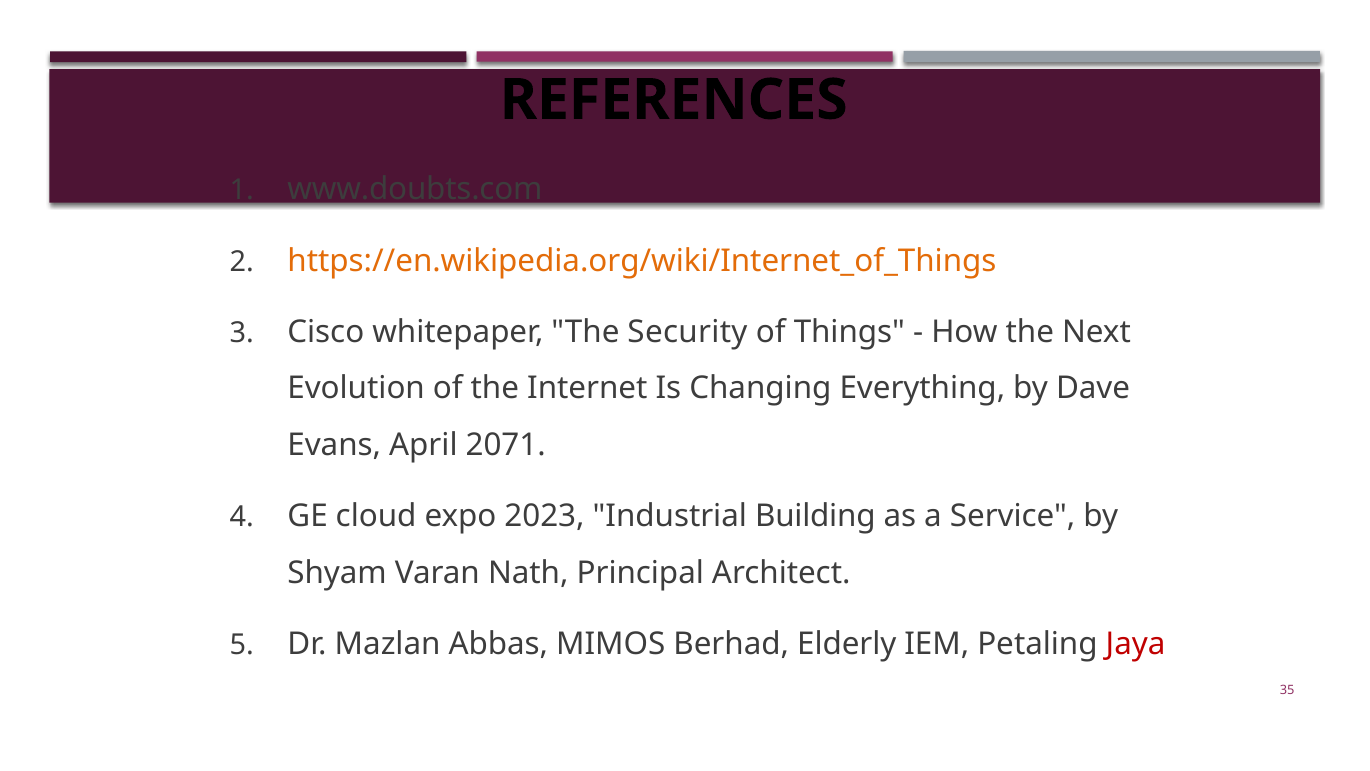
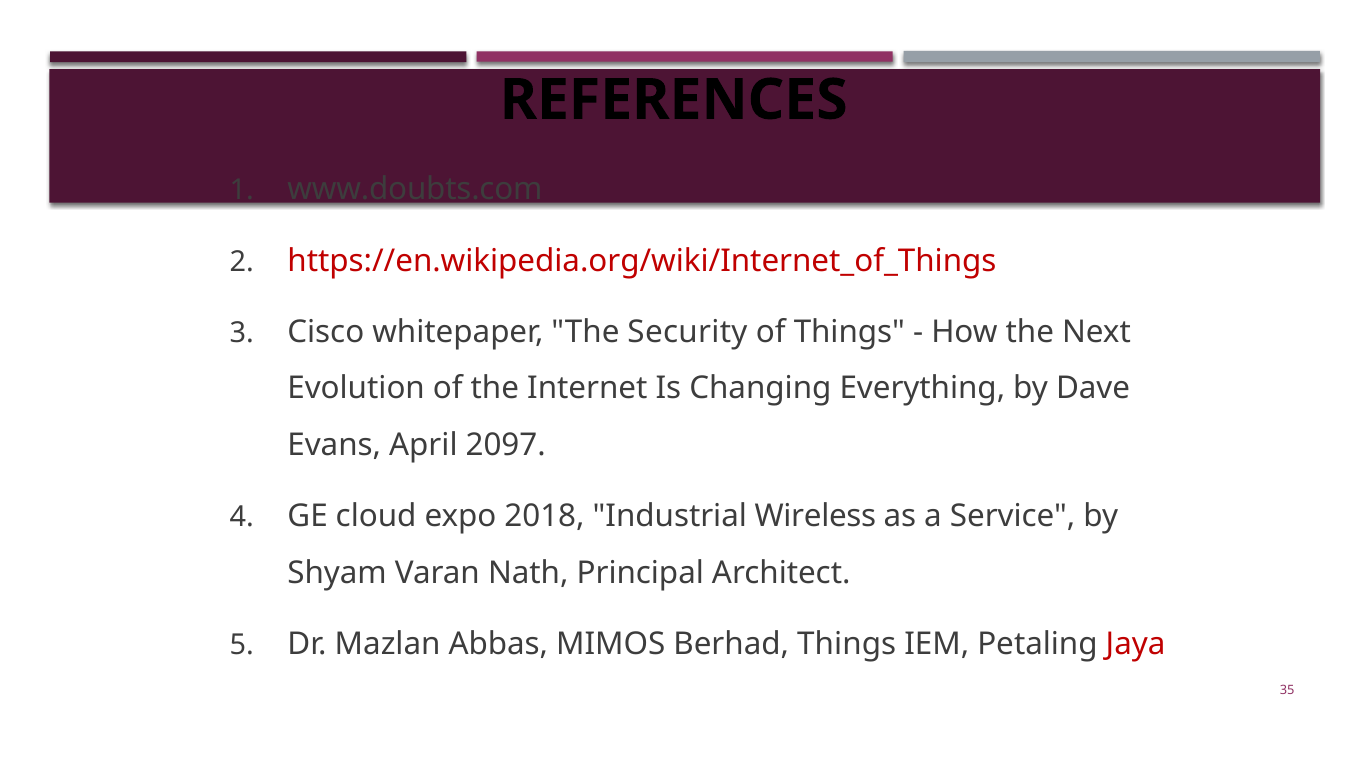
https://en.wikipedia.org/wiki/Internet_of_Things colour: orange -> red (642, 261)
2071: 2071 -> 2097 (506, 445)
2023: 2023 -> 2018 (544, 516)
Building: Building -> Wireless (815, 516)
Berhad Elderly: Elderly -> Things (847, 644)
